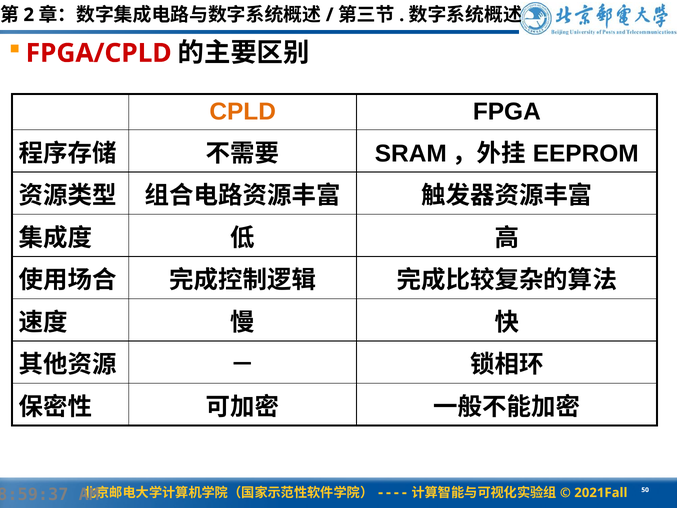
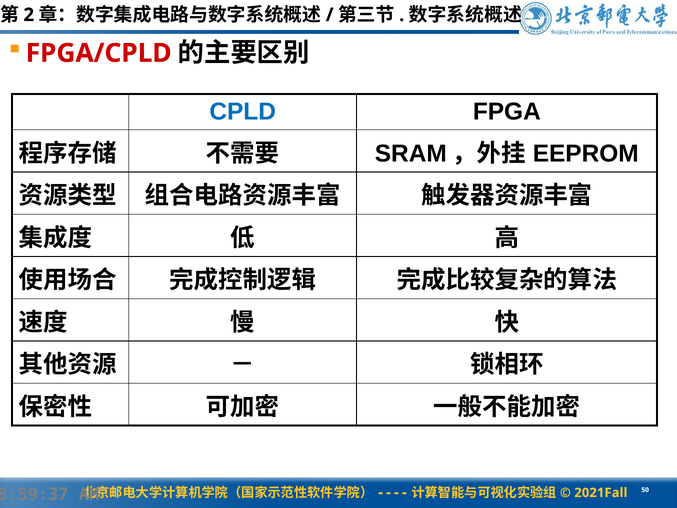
CPLD colour: orange -> blue (243, 111)
